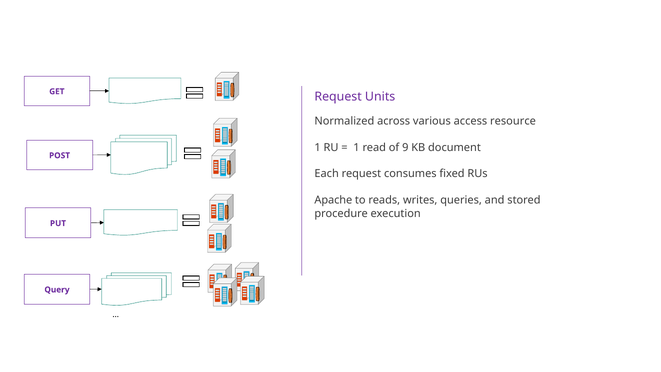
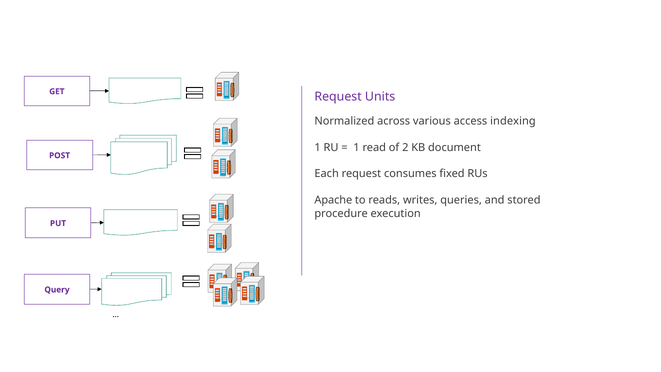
resource: resource -> indexing (513, 121)
9: 9 -> 2 (405, 147)
